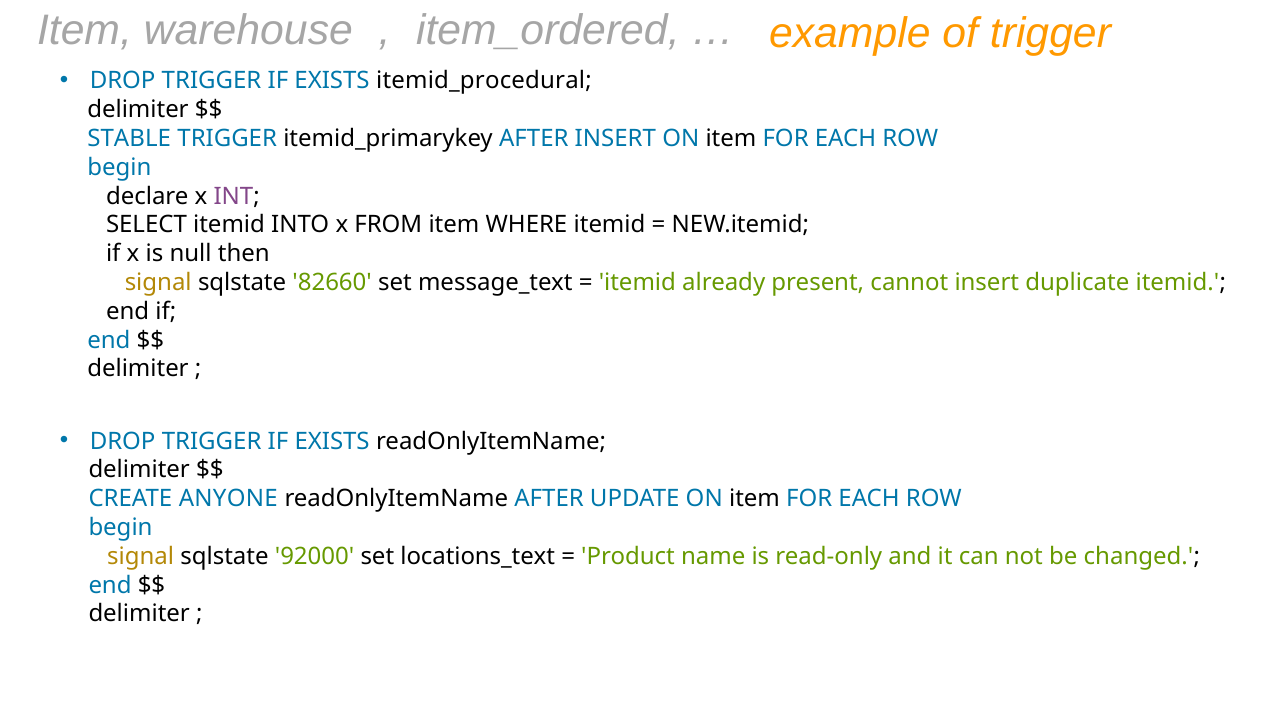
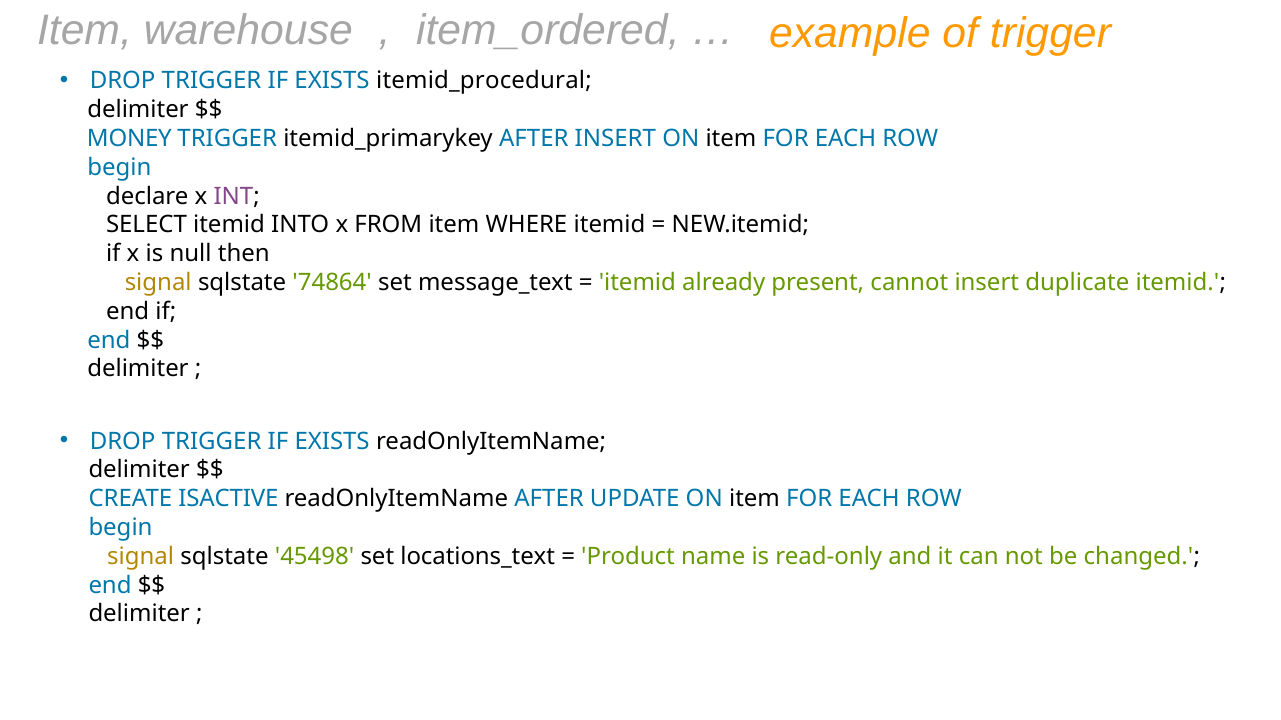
STABLE: STABLE -> MONEY (129, 139)
82660: 82660 -> 74864 (332, 283)
ANYONE: ANYONE -> ISACTIVE (228, 499)
92000: 92000 -> 45498 (315, 557)
